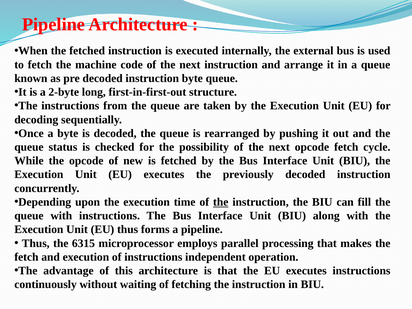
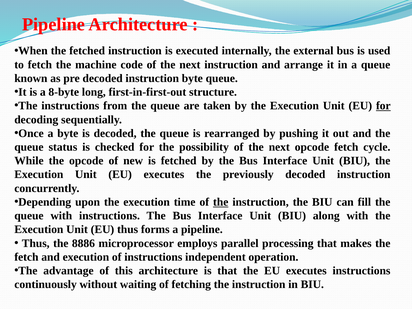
2-byte: 2-byte -> 8-byte (64, 92)
for underline: none -> present (383, 106)
6315: 6315 -> 8886 (83, 243)
